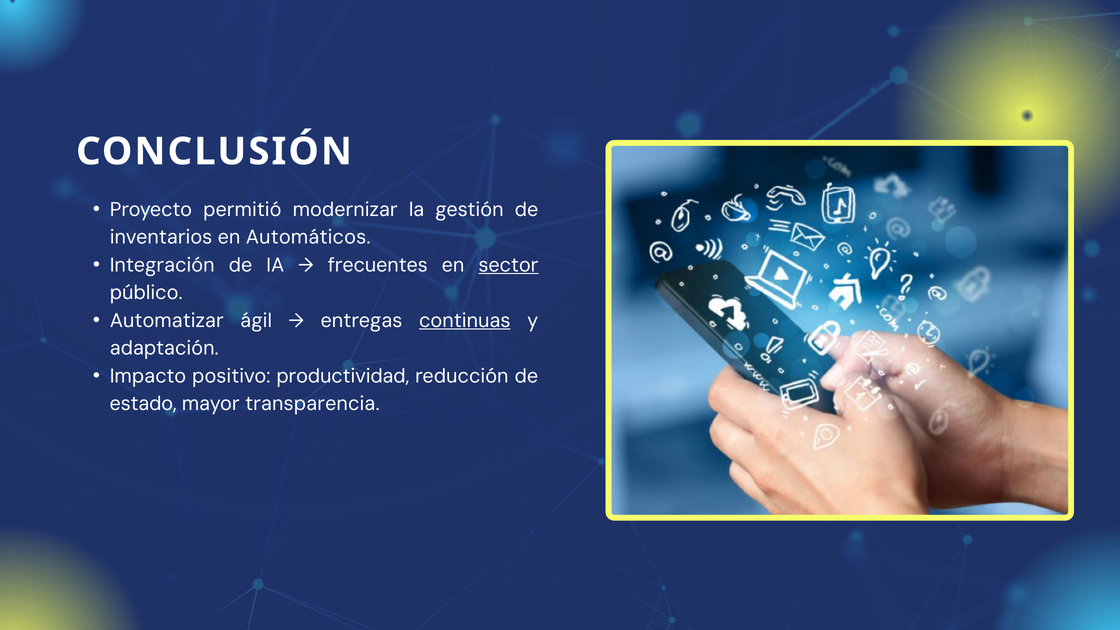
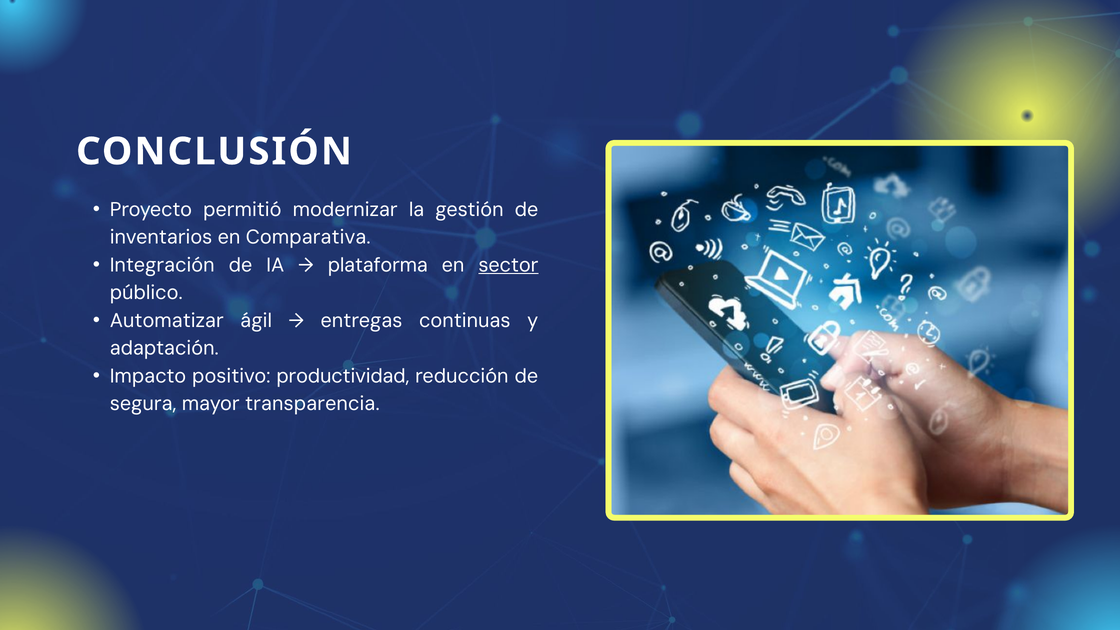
Automáticos: Automáticos -> Comparativa (308, 237)
frecuentes: frecuentes -> plataforma (378, 265)
continuas underline: present -> none (465, 321)
estado: estado -> segura (143, 404)
